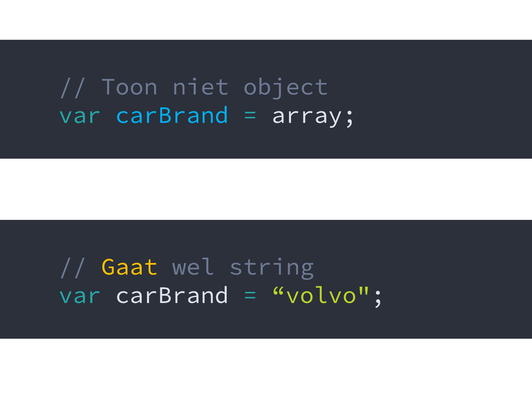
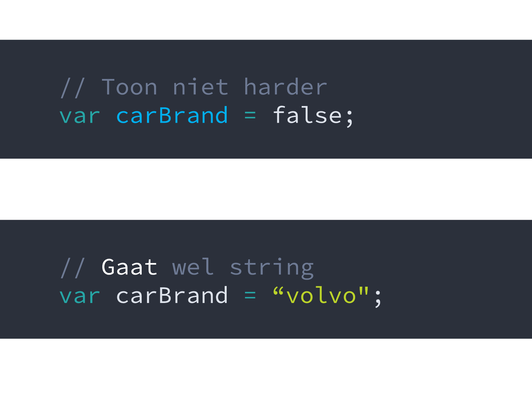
object: object -> harder (286, 87)
array: array -> false (314, 115)
Gaat colour: yellow -> white (129, 267)
